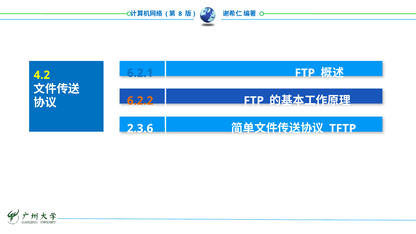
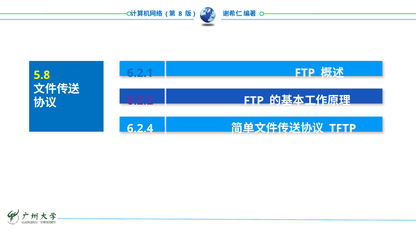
4.2: 4.2 -> 5.8 (42, 75)
6.2.2 colour: orange -> purple (140, 101)
2.3.6: 2.3.6 -> 6.2.4 (140, 129)
